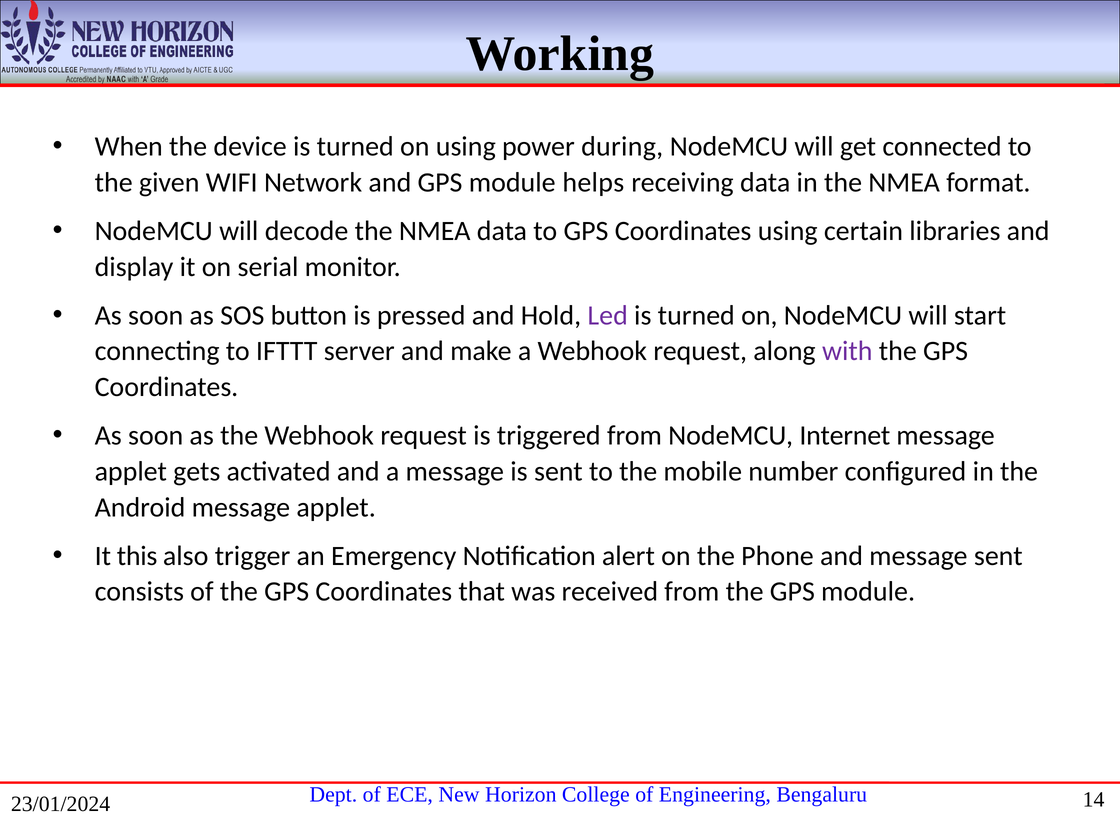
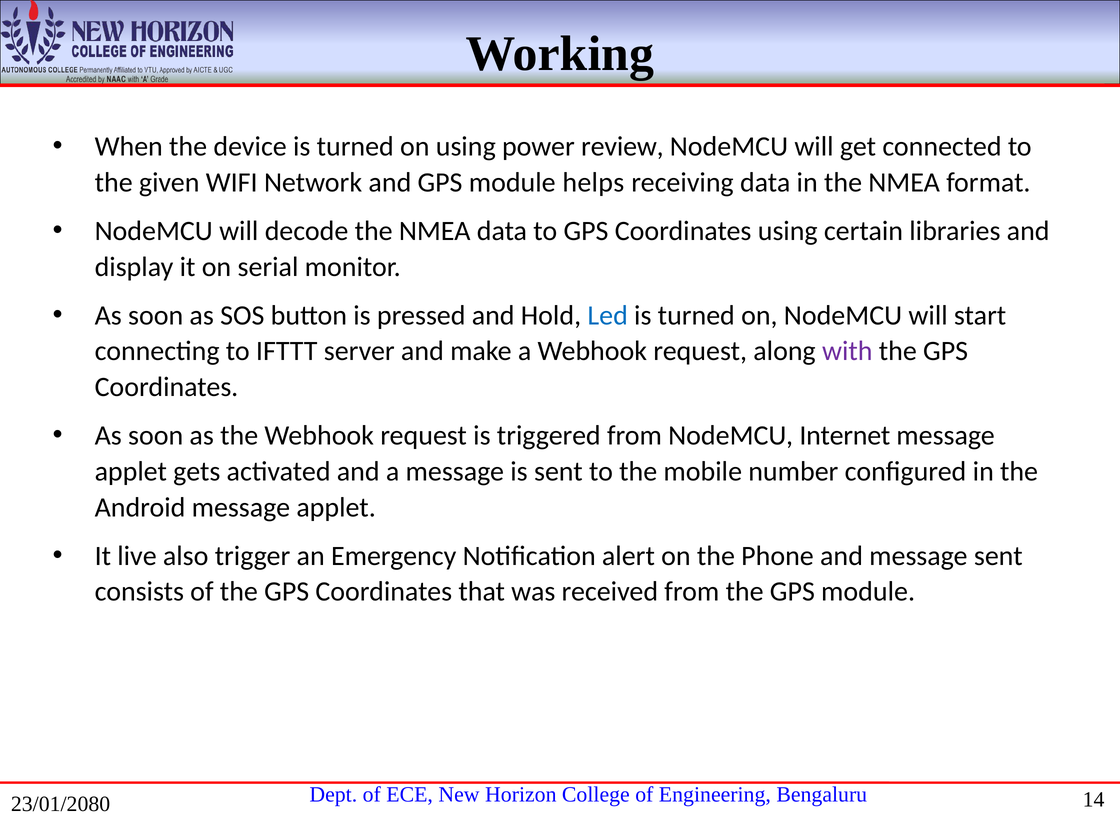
during: during -> review (622, 147)
Led colour: purple -> blue (608, 315)
this: this -> live (137, 556)
23/01/2024: 23/01/2024 -> 23/01/2080 (61, 804)
